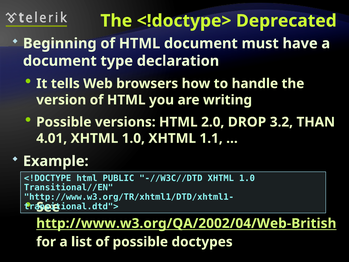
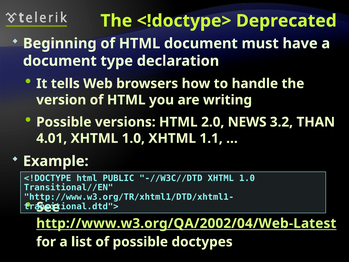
DROP: DROP -> NEWS (247, 122)
http://www.w3.org/QA/2002/04/Web-British: http://www.w3.org/QA/2002/04/Web-British -> http://www.w3.org/QA/2002/04/Web-Latest (186, 223)
